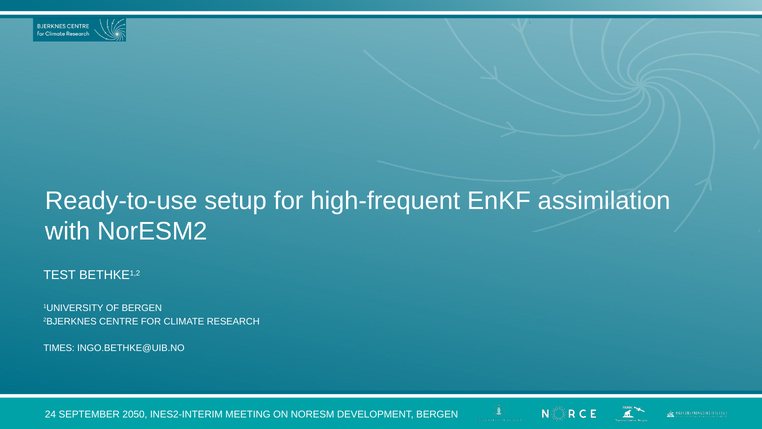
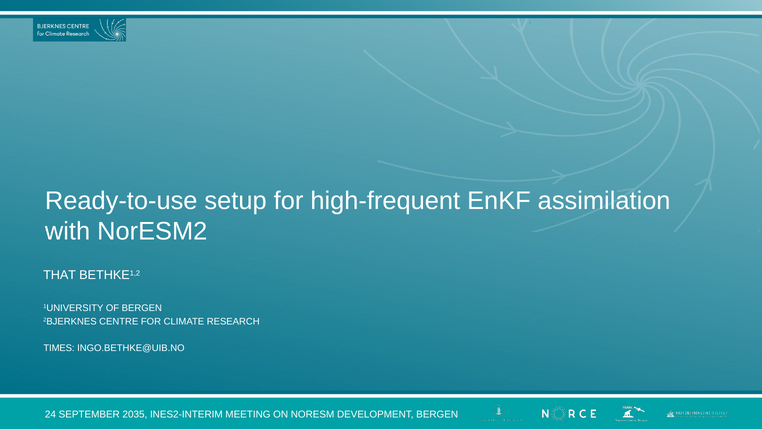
TEST: TEST -> THAT (60, 275)
2050: 2050 -> 2035 (135, 414)
